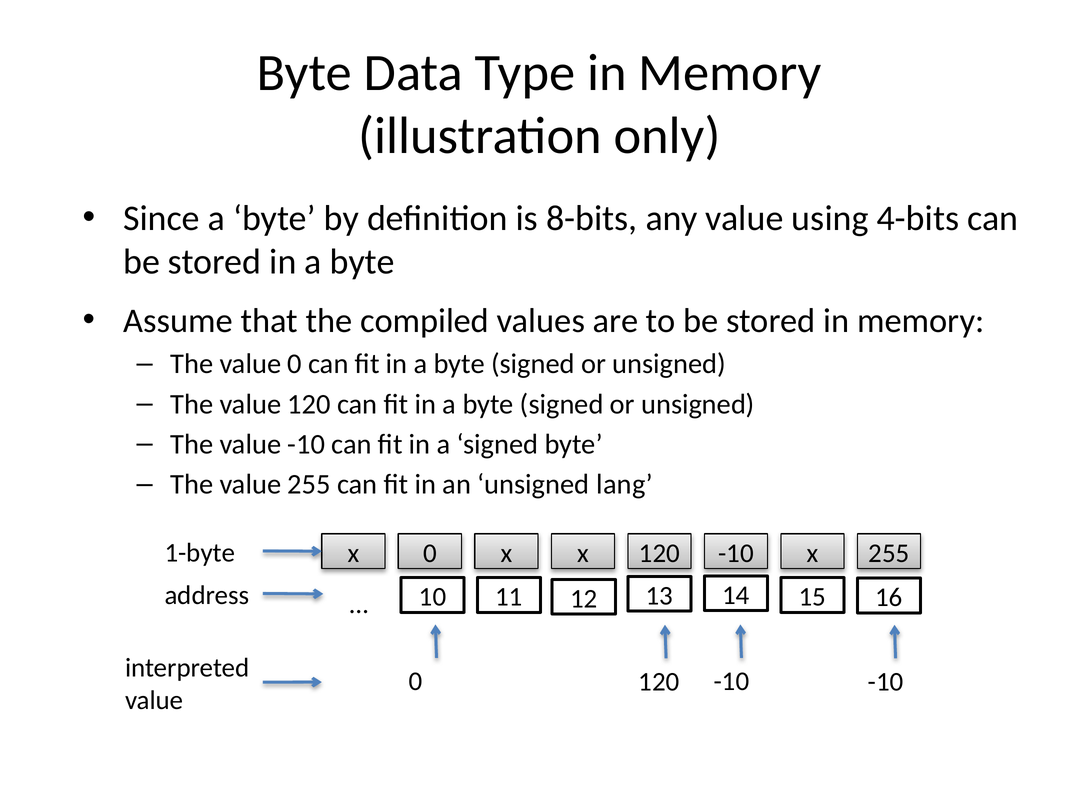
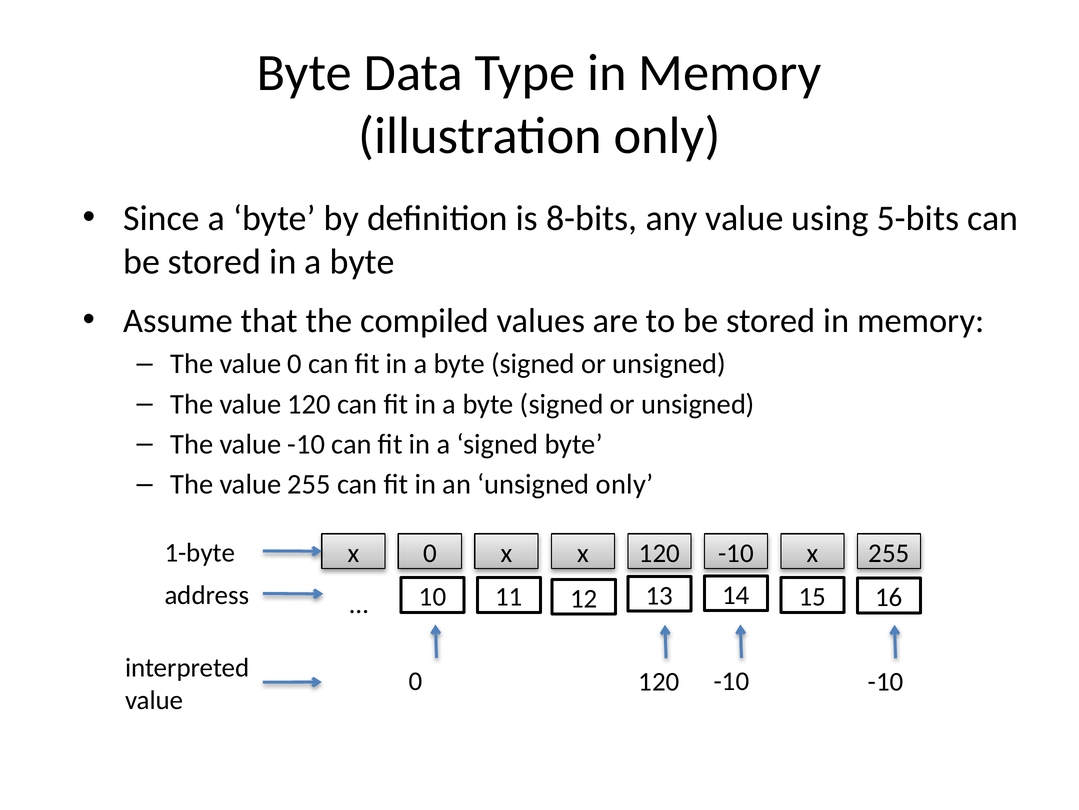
4-bits: 4-bits -> 5-bits (918, 218)
unsigned lang: lang -> only (625, 484)
